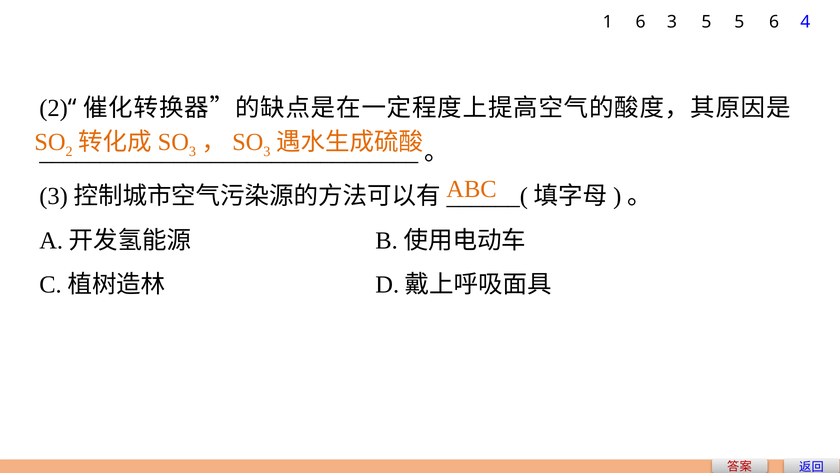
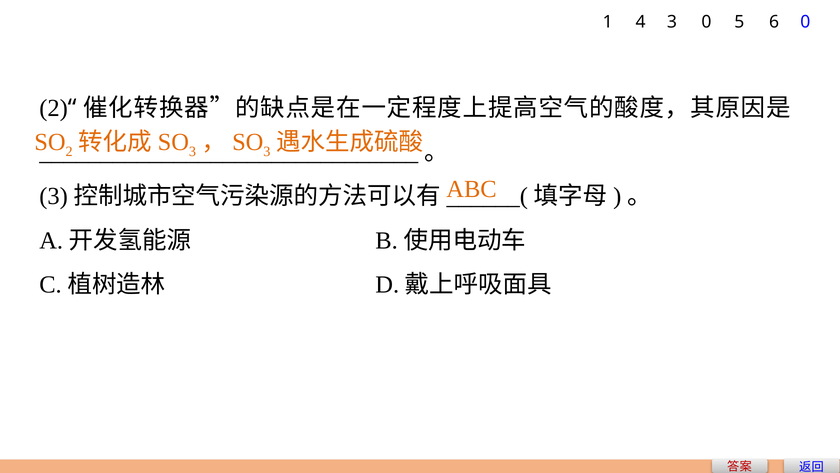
1 6: 6 -> 4 (641, 22)
3 5: 5 -> 0 (706, 22)
6 4: 4 -> 0 (805, 22)
